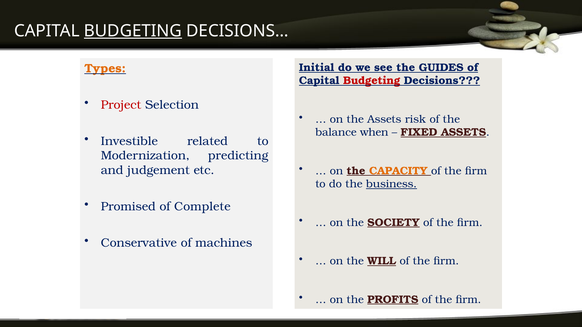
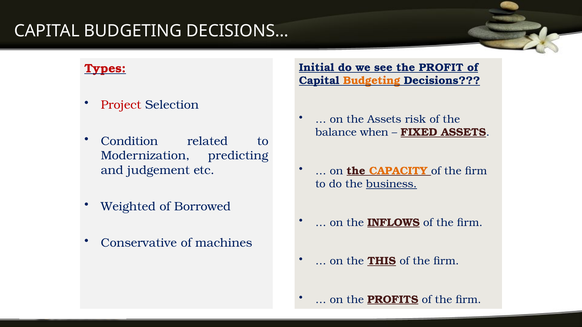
BUDGETING underline: present -> none (133, 31)
GUIDES: GUIDES -> PROFIT (441, 68)
Types colour: orange -> red (105, 69)
Budgeting colour: red -> orange (372, 81)
Investible: Investible -> Condition (129, 141)
Promised: Promised -> Weighted (128, 207)
Complete: Complete -> Borrowed (202, 207)
SOCIETY: SOCIETY -> INFLOWS (394, 223)
WILL: WILL -> THIS (382, 261)
